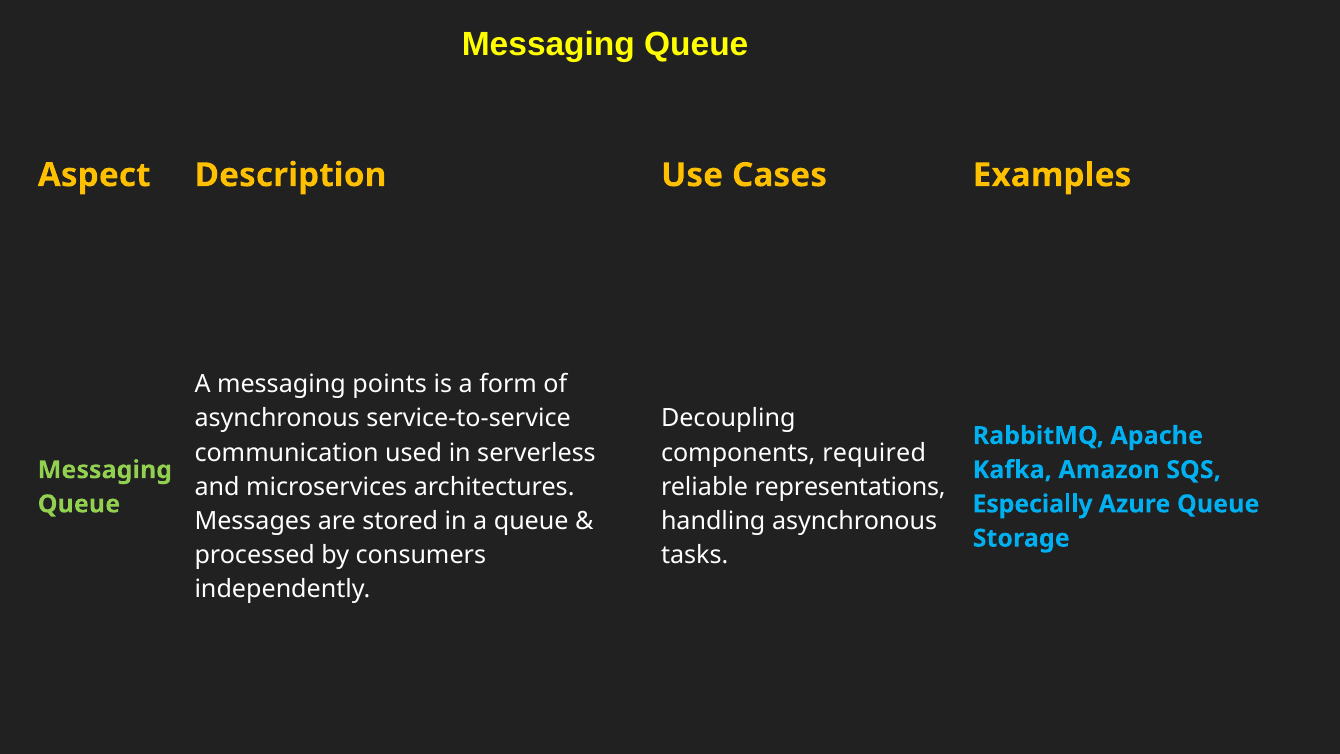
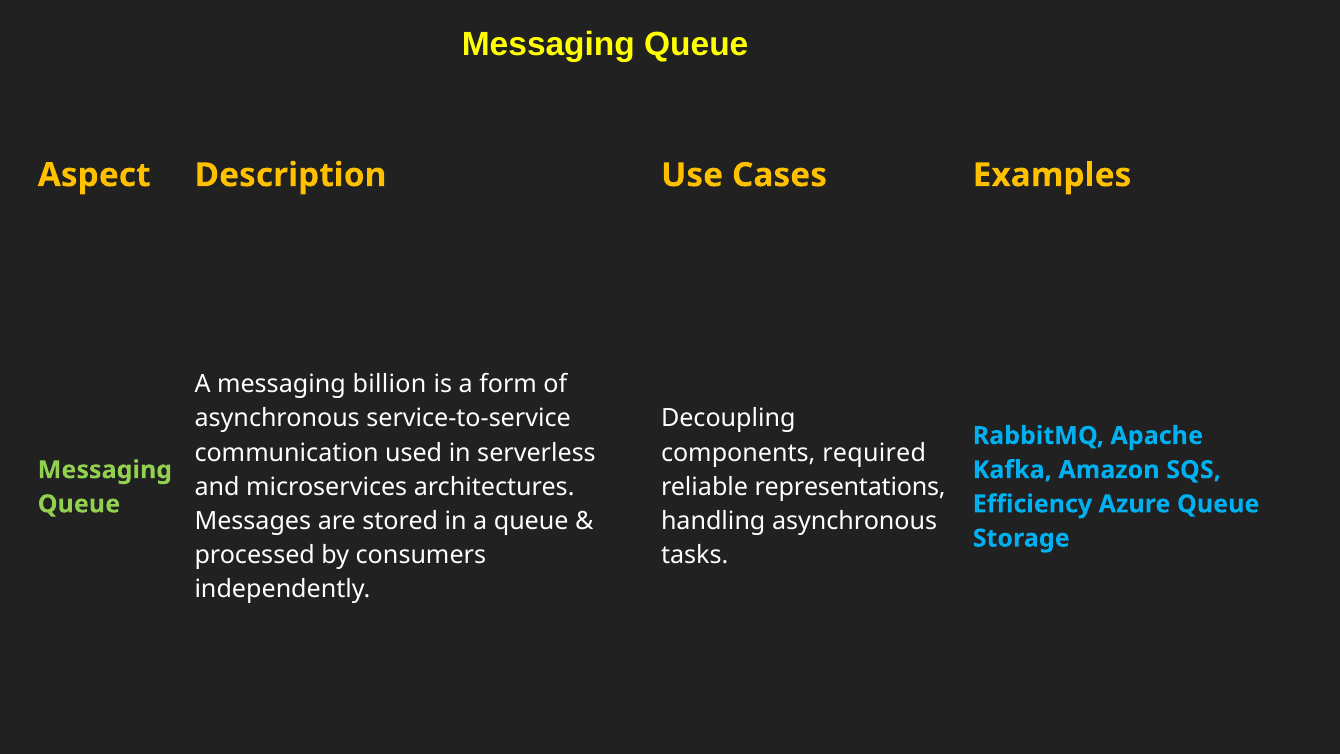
points: points -> billion (390, 384)
Especially: Especially -> Efficiency (1032, 504)
